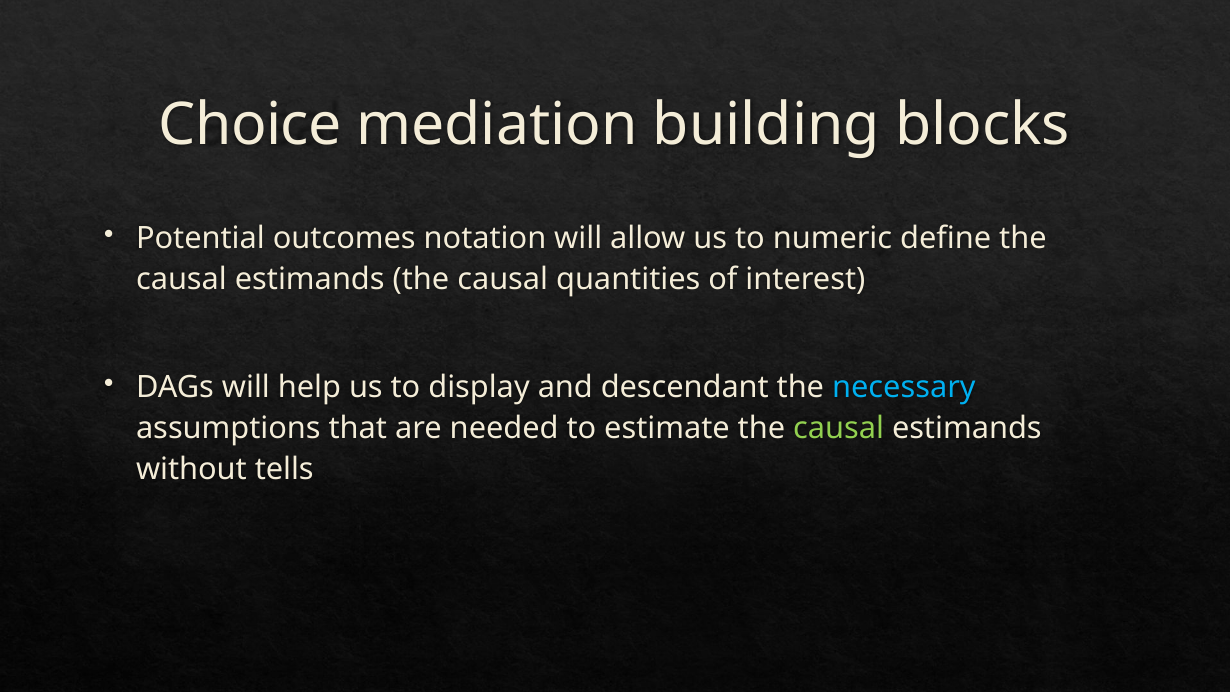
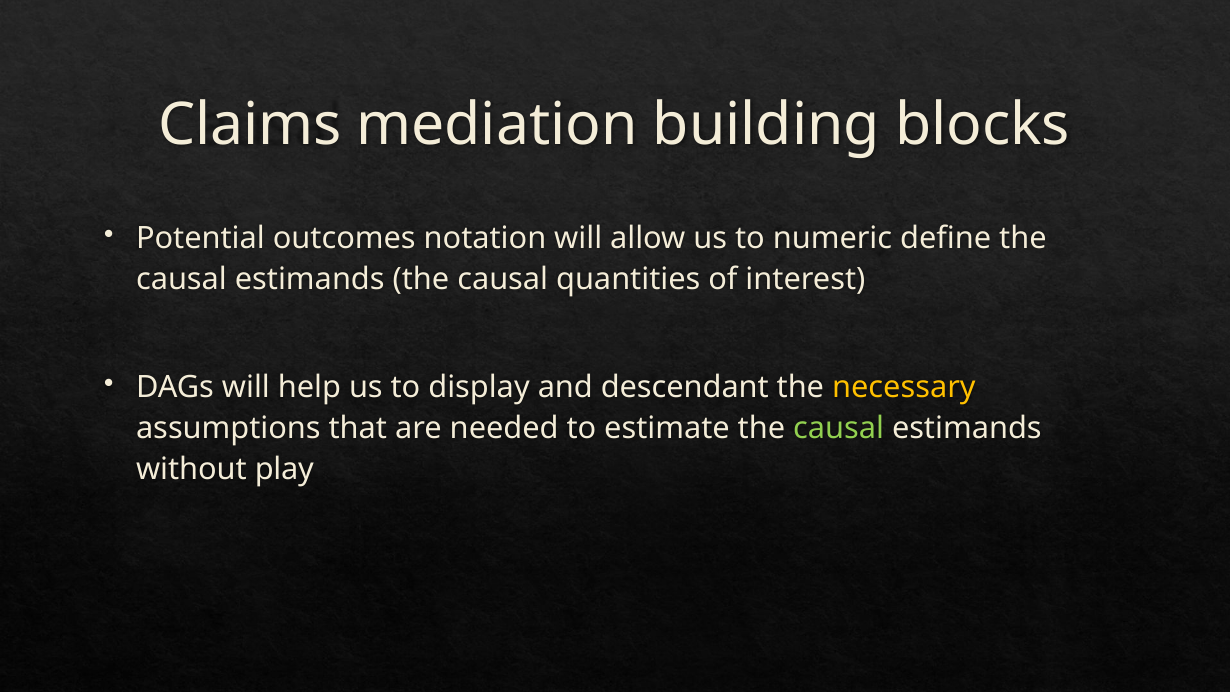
Choice: Choice -> Claims (250, 125)
necessary colour: light blue -> yellow (904, 388)
tells: tells -> play (284, 469)
